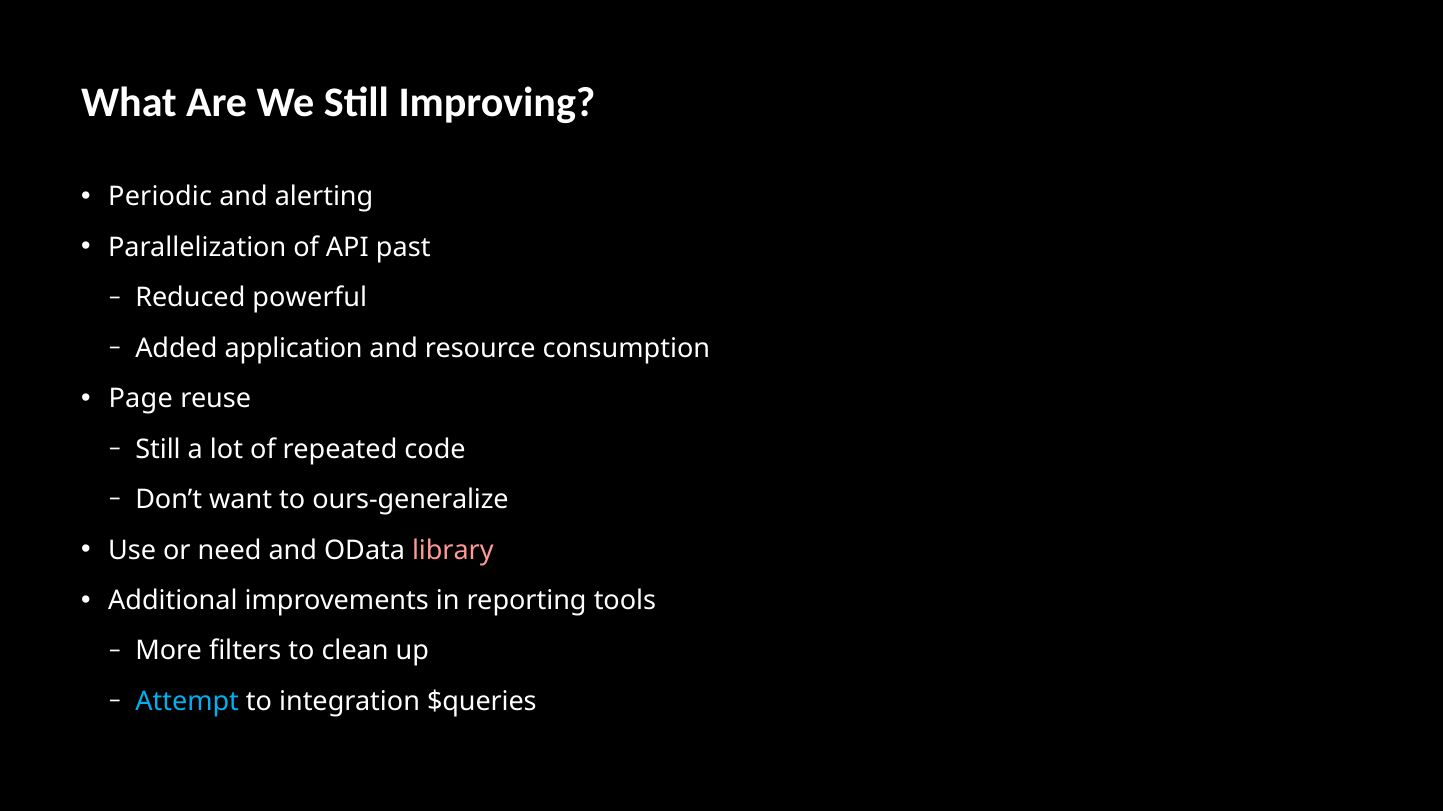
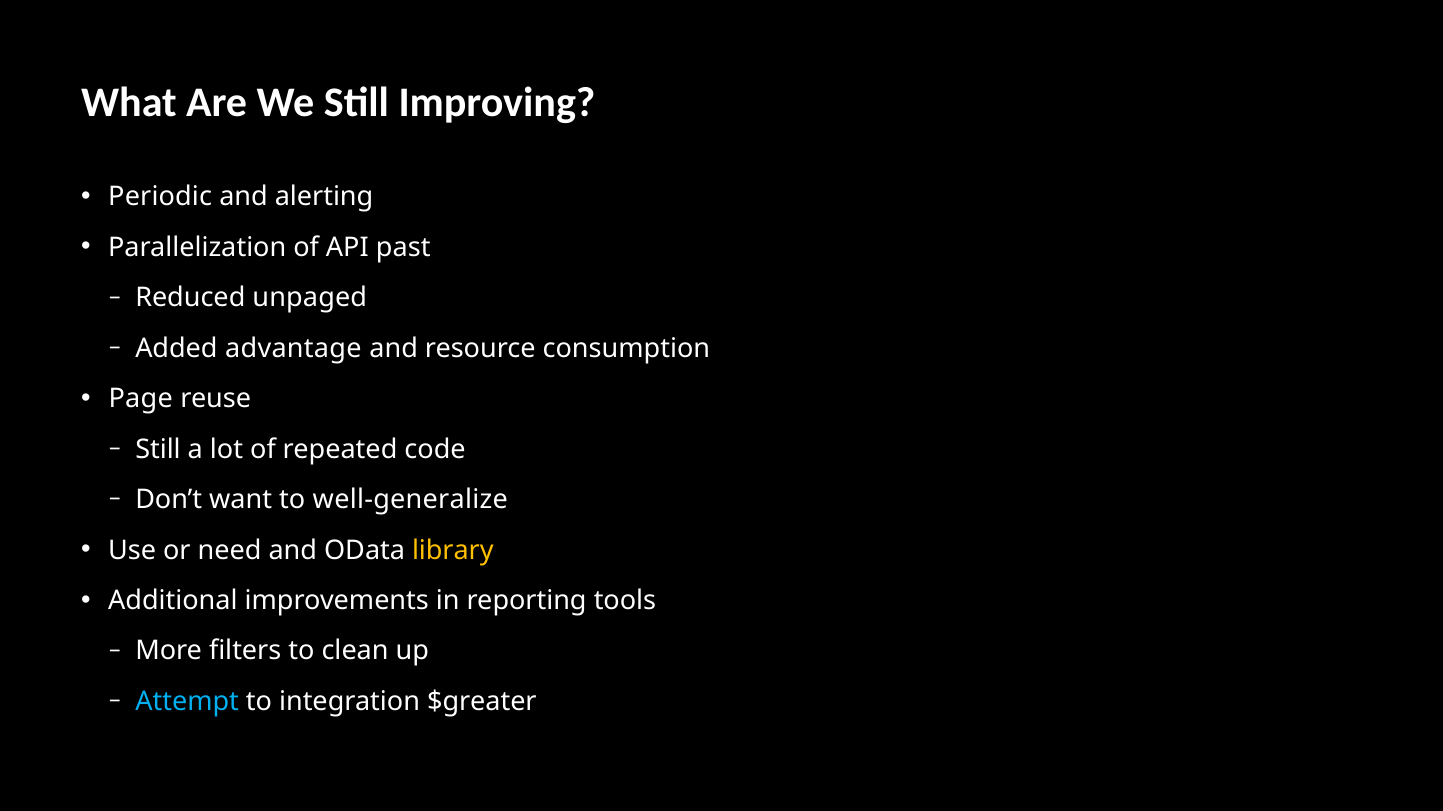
powerful: powerful -> unpaged (310, 298)
application: application -> advantage (293, 349)
ours-generalize: ours-generalize -> well-generalize (410, 500)
library colour: pink -> yellow (453, 551)
$queries: $queries -> $greater (482, 702)
